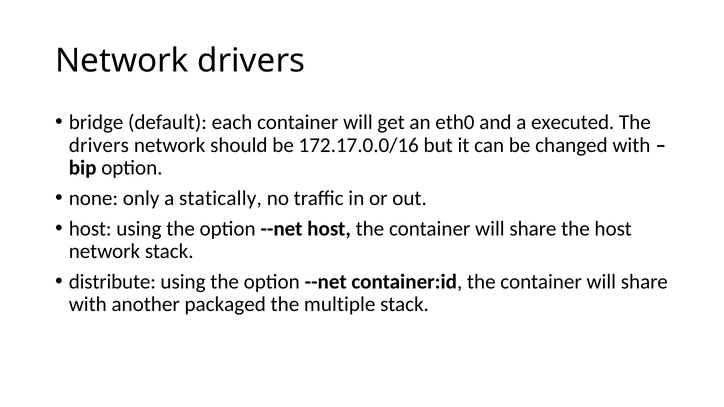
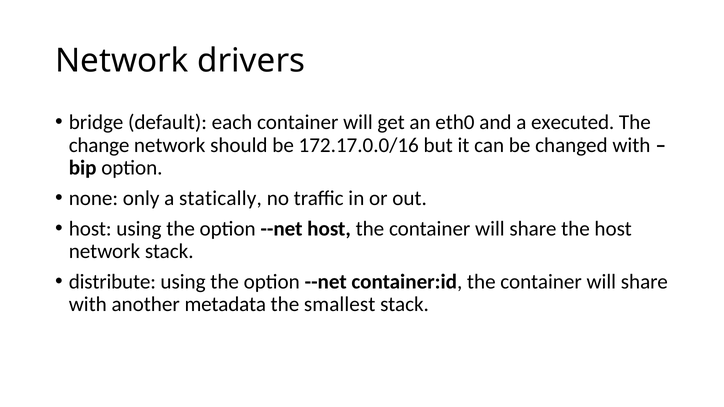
drivers: drivers -> change (99, 145)
packaged: packaged -> metadata (225, 305)
multiple: multiple -> smallest (340, 305)
